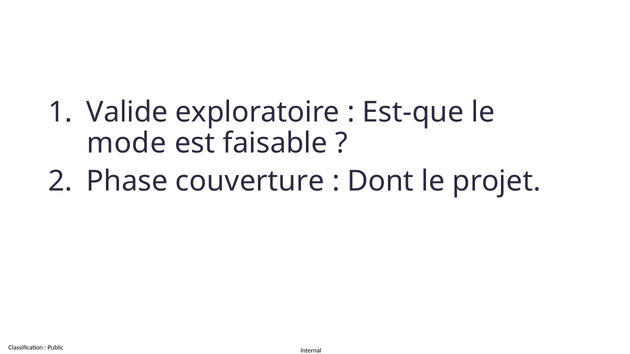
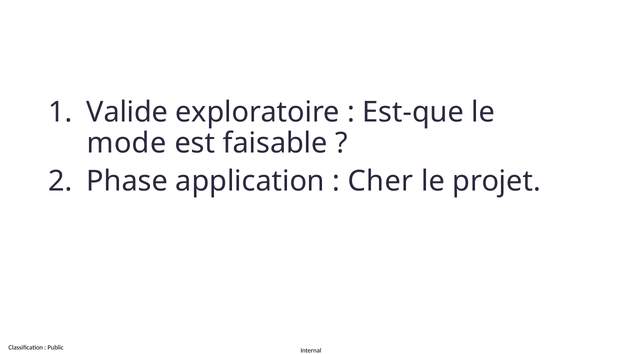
couverture: couverture -> application (250, 181)
Dont: Dont -> Cher (380, 181)
